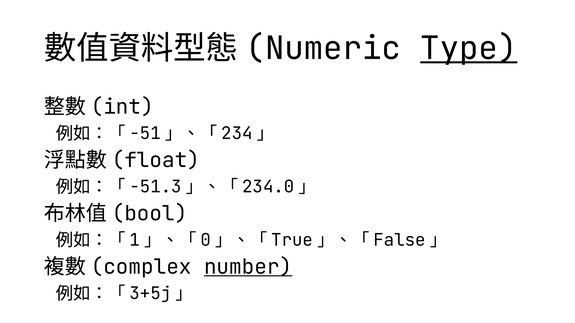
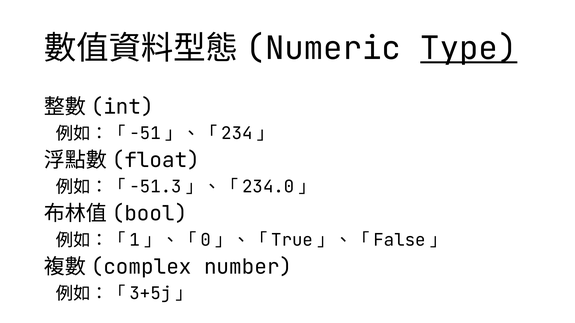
number underline: present -> none (248, 267)
